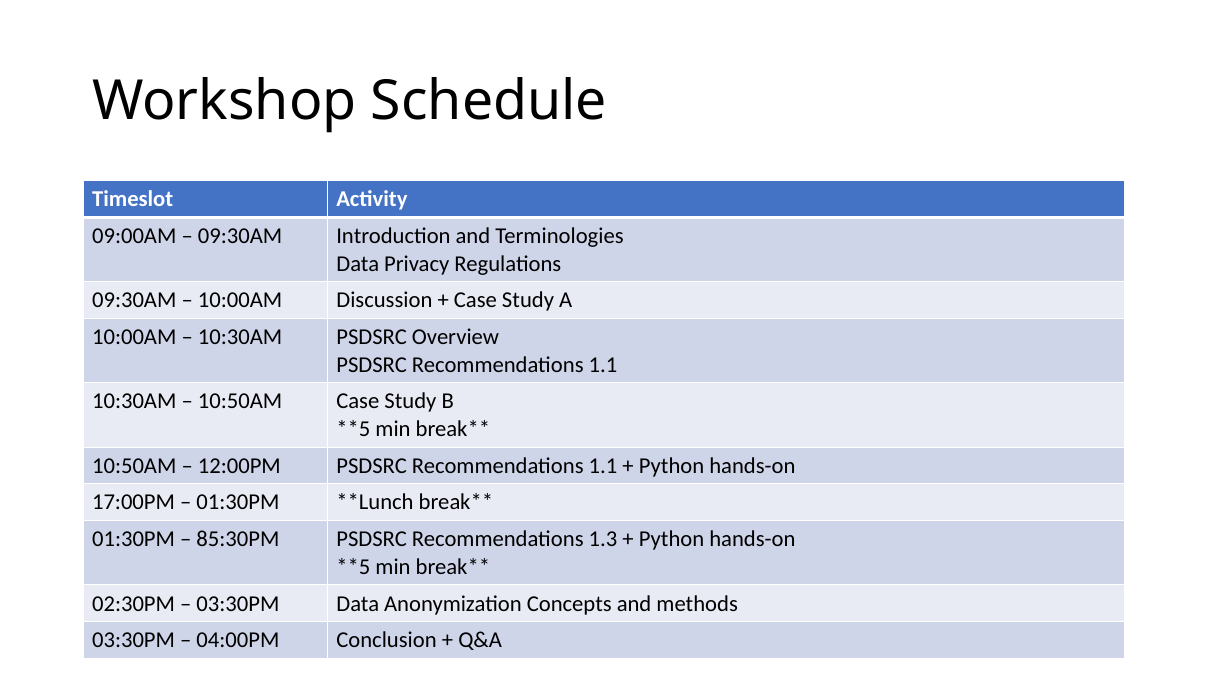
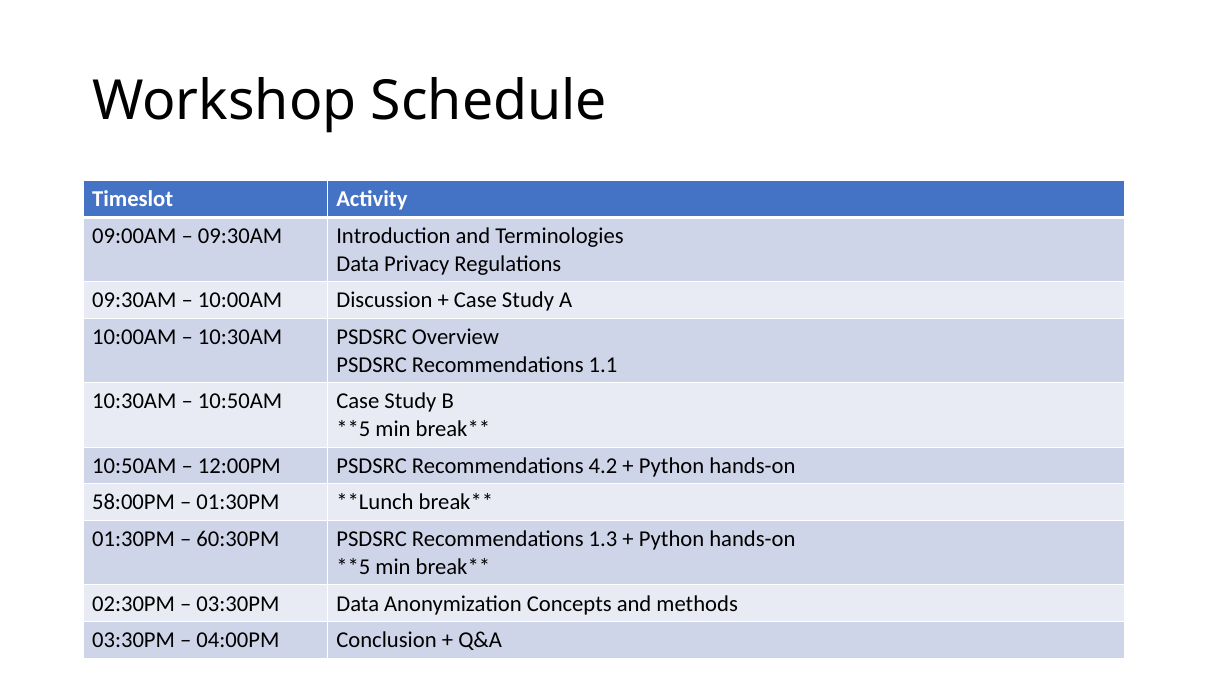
12:00PM PSDSRC Recommendations 1.1: 1.1 -> 4.2 (603, 466)
17:00PM: 17:00PM -> 58:00PM (134, 503)
85:30PM: 85:30PM -> 60:30PM (238, 540)
